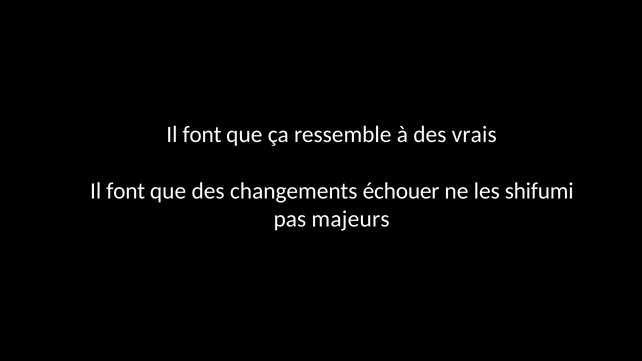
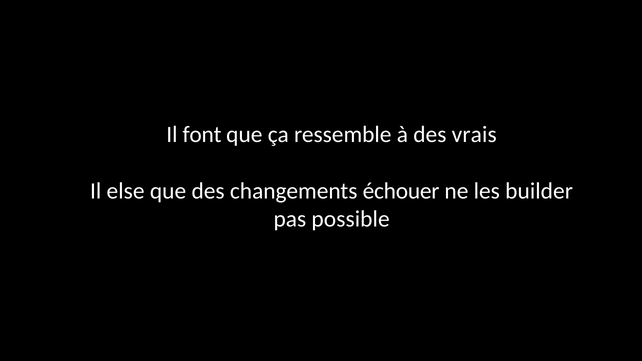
font: font -> else (126, 191)
shifumi: shifumi -> builder (539, 191)
majeurs: majeurs -> possible (351, 219)
